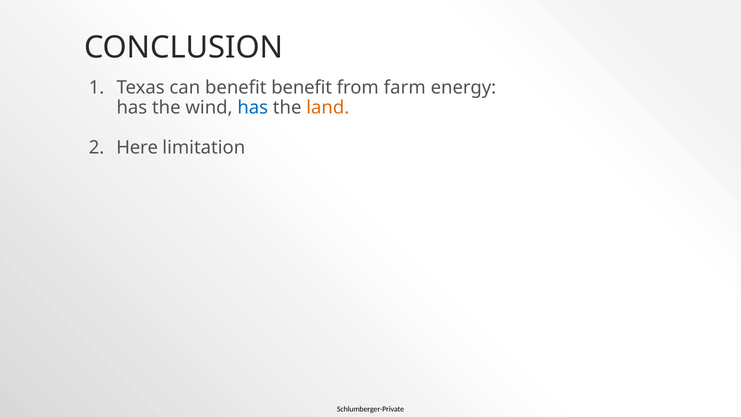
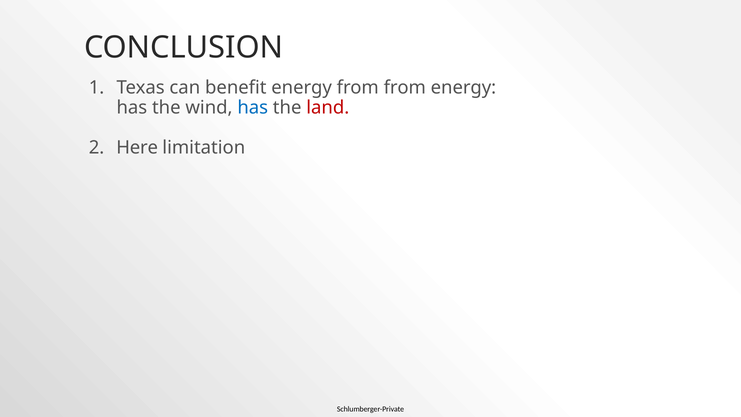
benefit benefit: benefit -> energy (302, 88)
from farm: farm -> from (405, 88)
land colour: orange -> red (328, 108)
